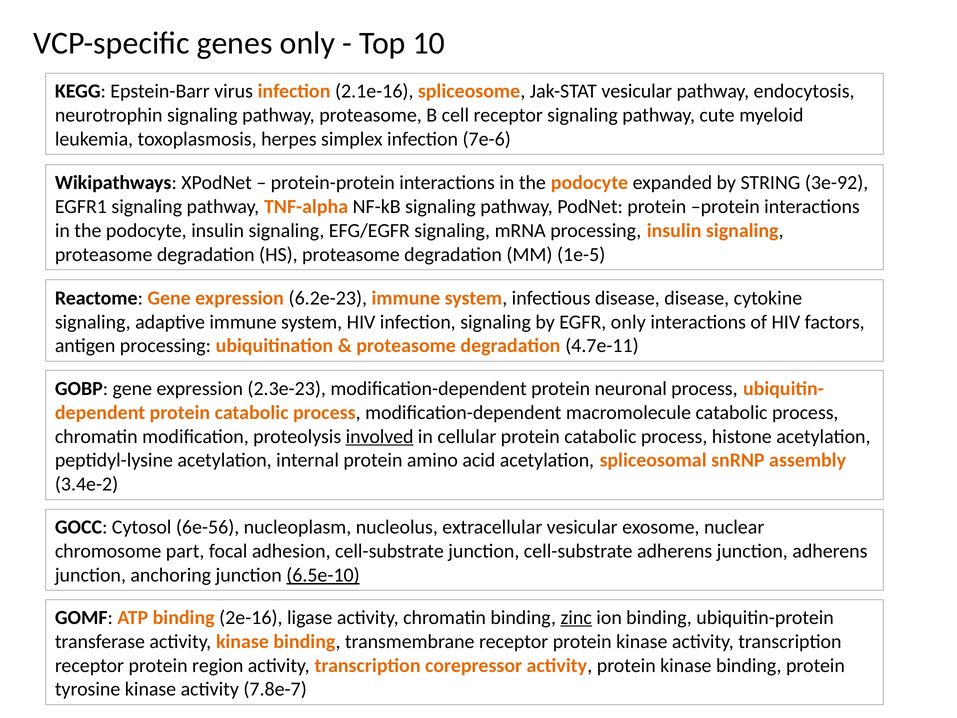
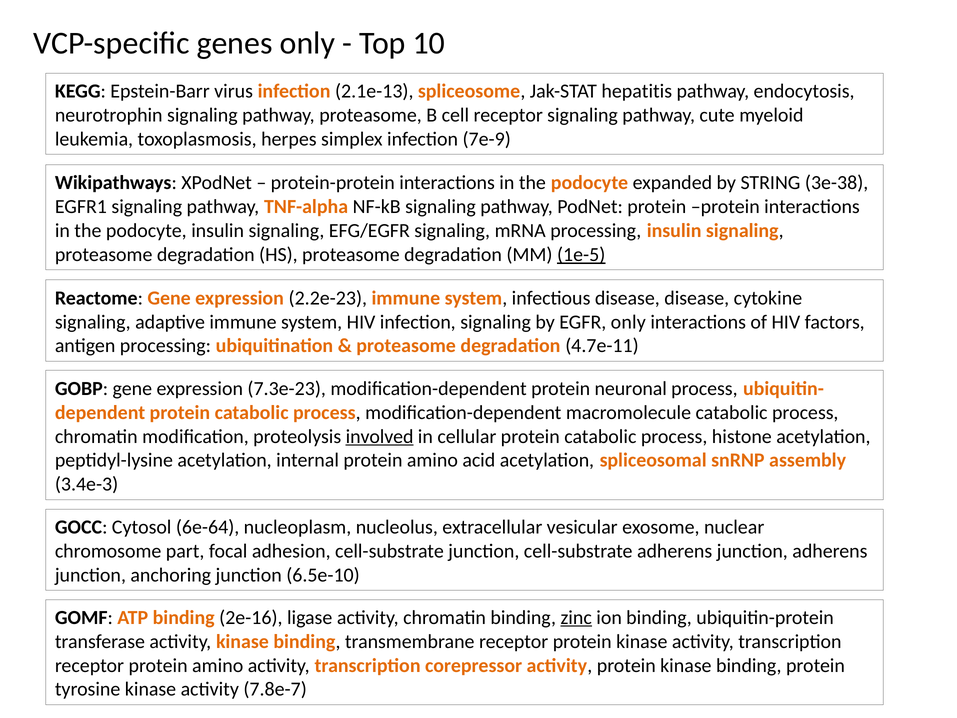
2.1e-16: 2.1e-16 -> 2.1e-13 (374, 91)
Jak-STAT vesicular: vesicular -> hepatitis (637, 91)
7e-6: 7e-6 -> 7e-9 (487, 139)
3e-92: 3e-92 -> 3e-38 (837, 183)
1e-5 underline: none -> present (581, 255)
6.2e-23: 6.2e-23 -> 2.2e-23 (328, 298)
2.3e-23: 2.3e-23 -> 7.3e-23 (287, 388)
3.4e-2: 3.4e-2 -> 3.4e-3 (87, 484)
6e-56: 6e-56 -> 6e-64 (208, 527)
6.5e-10 underline: present -> none (323, 575)
receptor protein region: region -> amino (218, 665)
